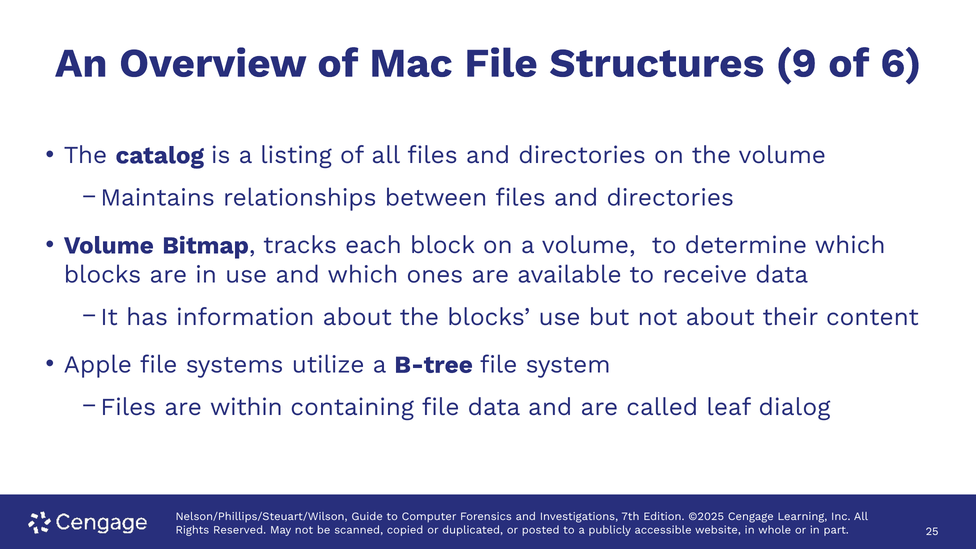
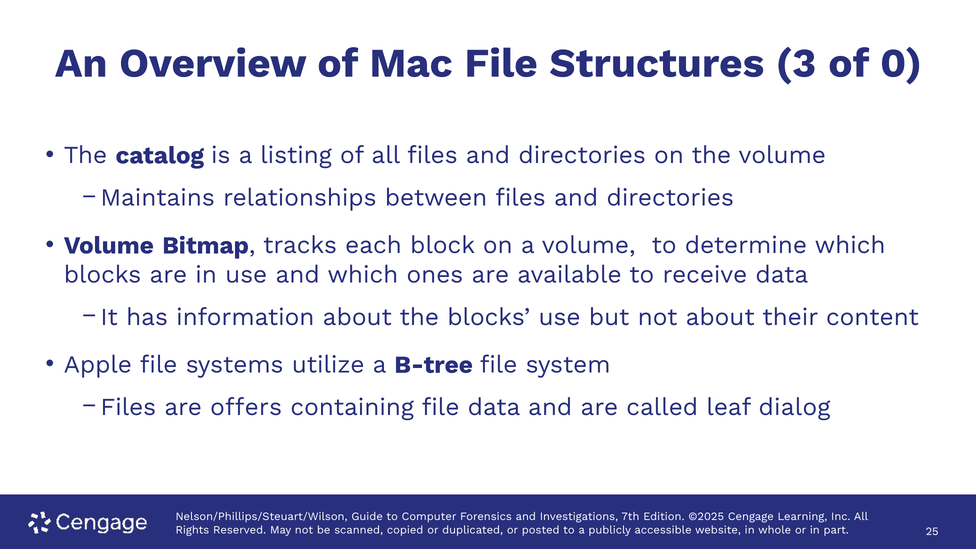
9: 9 -> 3 (796, 63)
6: 6 -> 0 (901, 63)
within: within -> offers (246, 407)
